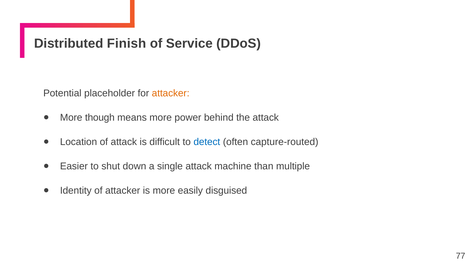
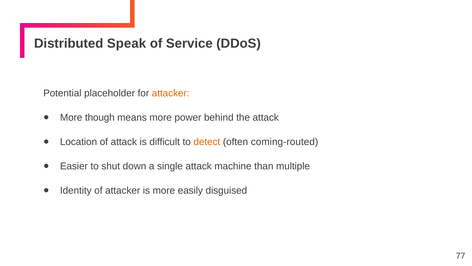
Finish: Finish -> Speak (127, 44)
detect colour: blue -> orange (207, 142)
capture-routed: capture-routed -> coming-routed (285, 142)
